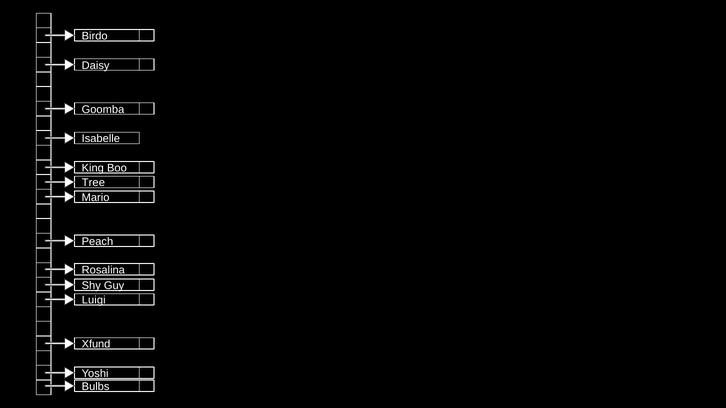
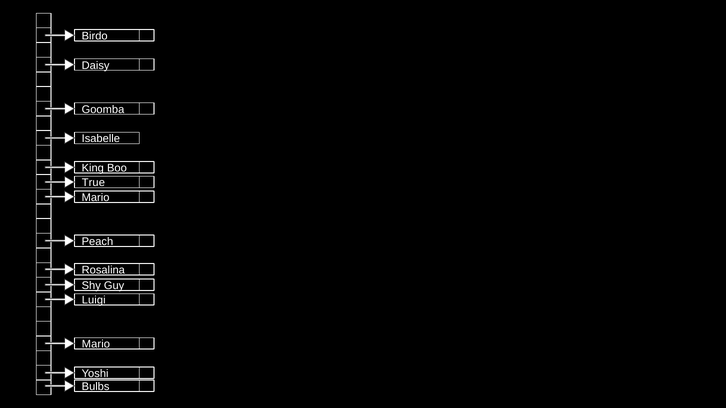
Tree: Tree -> True (93, 183)
Xfund: Xfund -> Mario (96, 344)
